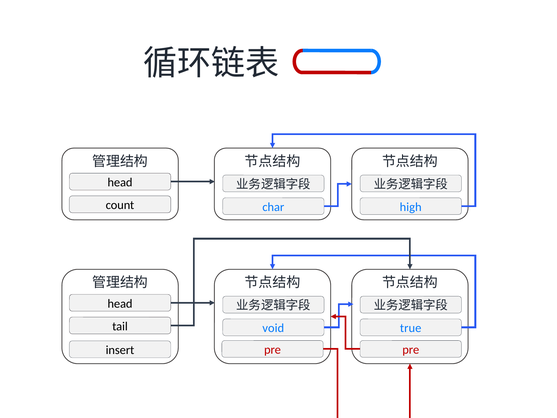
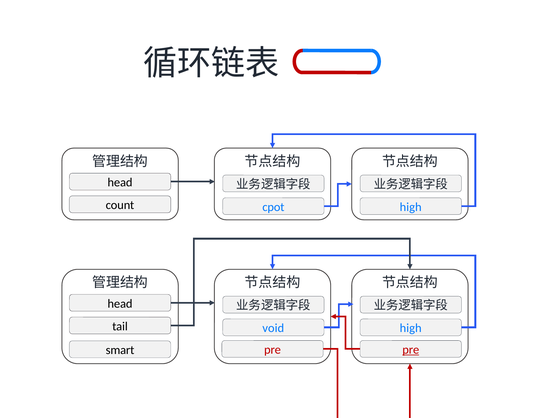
char: char -> cpot (273, 207)
true: true -> high (411, 328)
pre underline: none -> present (411, 350)
insert: insert -> smart (120, 350)
